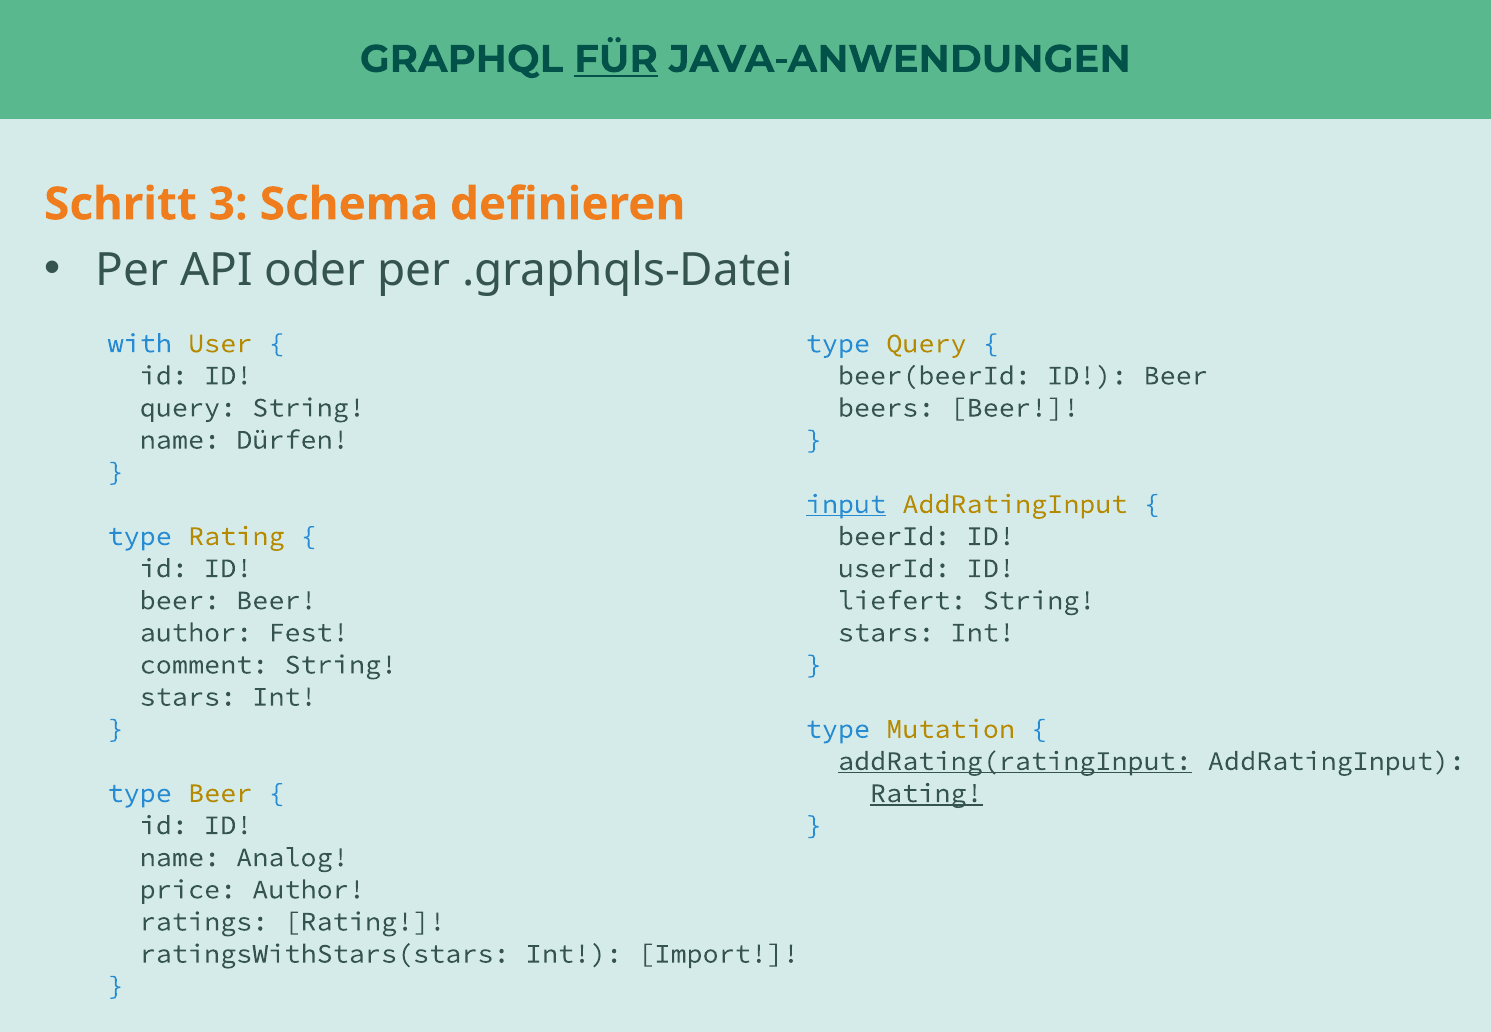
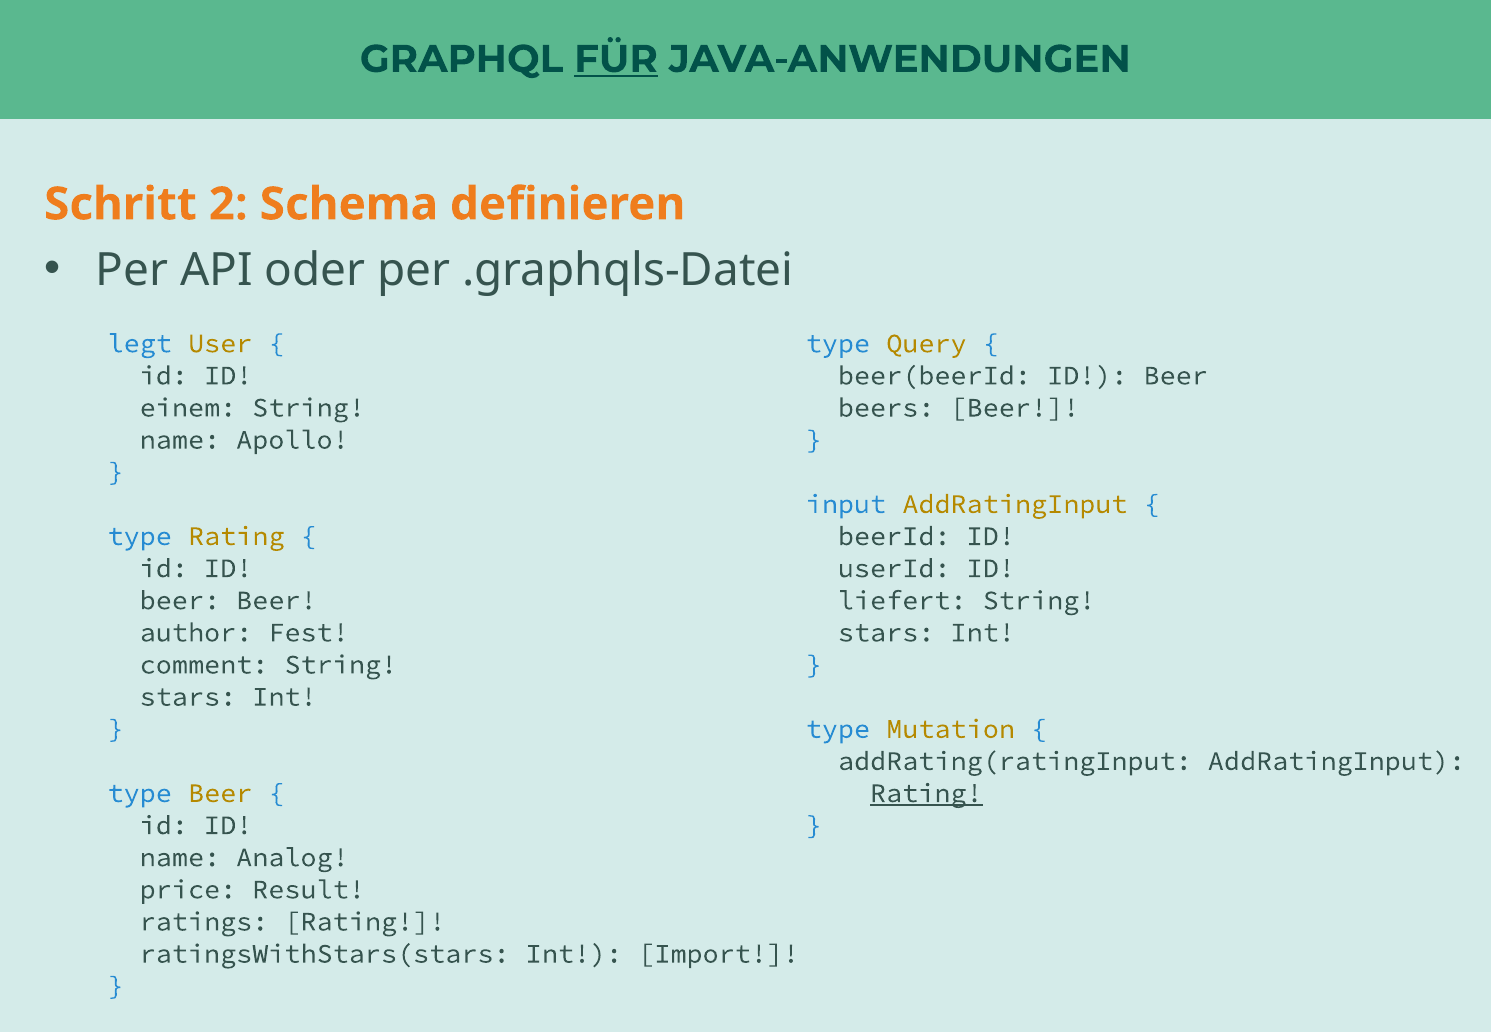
3: 3 -> 2 (228, 204)
with: with -> legt (140, 343)
query: query -> einem (188, 408)
Dürfen: Dürfen -> Apollo (292, 440)
input underline: present -> none (846, 504)
addRating(ratingInput underline: present -> none (1015, 761)
price Author: Author -> Result (309, 890)
